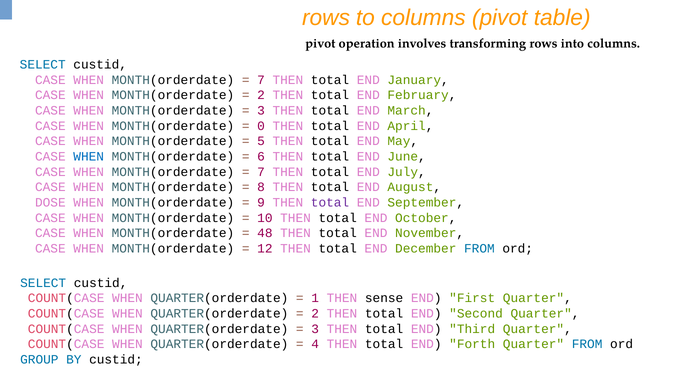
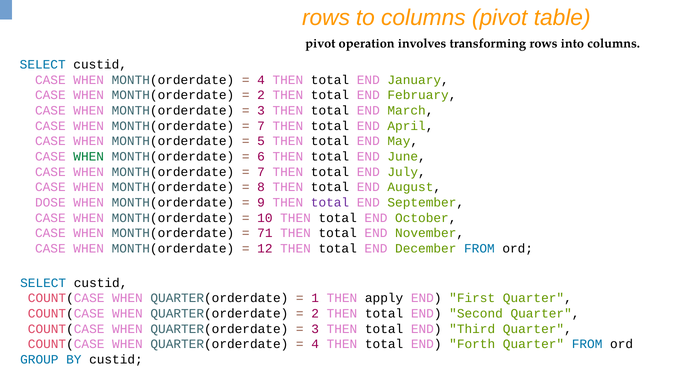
7: 7 -> 4 (261, 80)
0: 0 -> 7 (261, 126)
WHEN colour: blue -> green (89, 157)
48: 48 -> 71 (265, 233)
sense: sense -> apply (384, 298)
